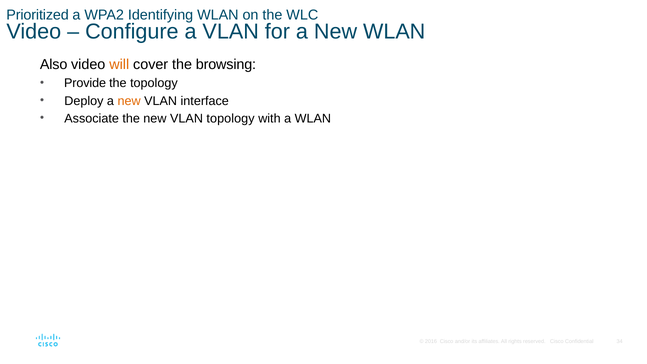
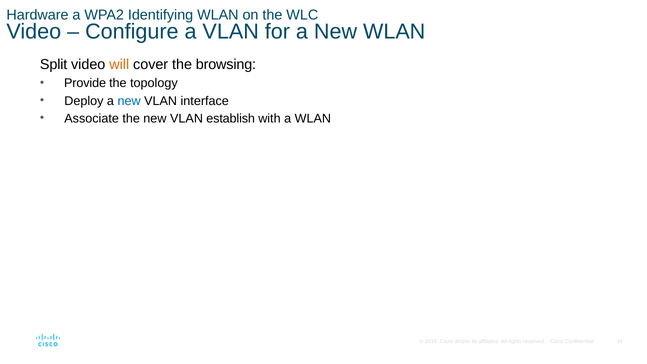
Prioritized: Prioritized -> Hardware (38, 15)
Also: Also -> Split (54, 65)
new colour: orange -> blue (129, 101)
VLAN topology: topology -> establish (231, 118)
